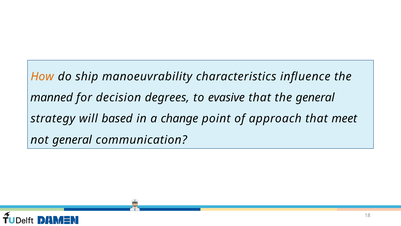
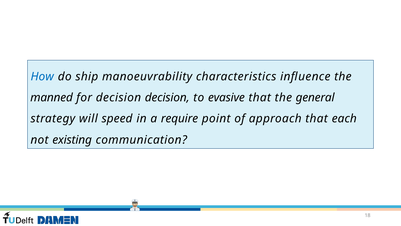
How colour: orange -> blue (42, 76)
decision degrees: degrees -> decision (167, 97)
based: based -> speed (117, 119)
change: change -> require (180, 119)
meet: meet -> each (344, 119)
not general: general -> existing (72, 140)
